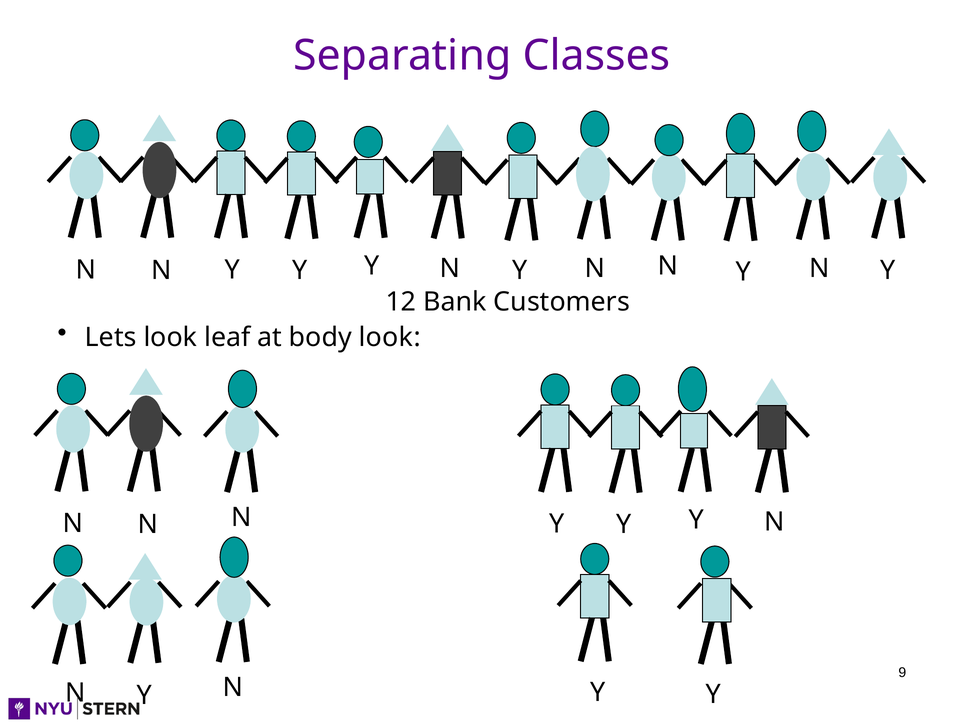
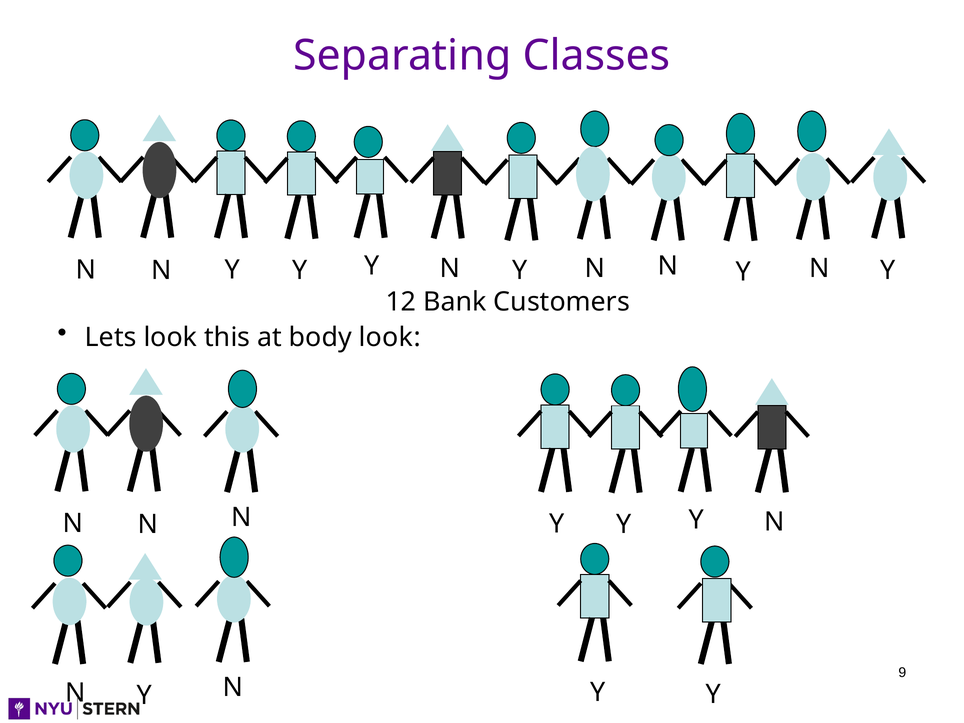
leaf: leaf -> this (227, 337)
